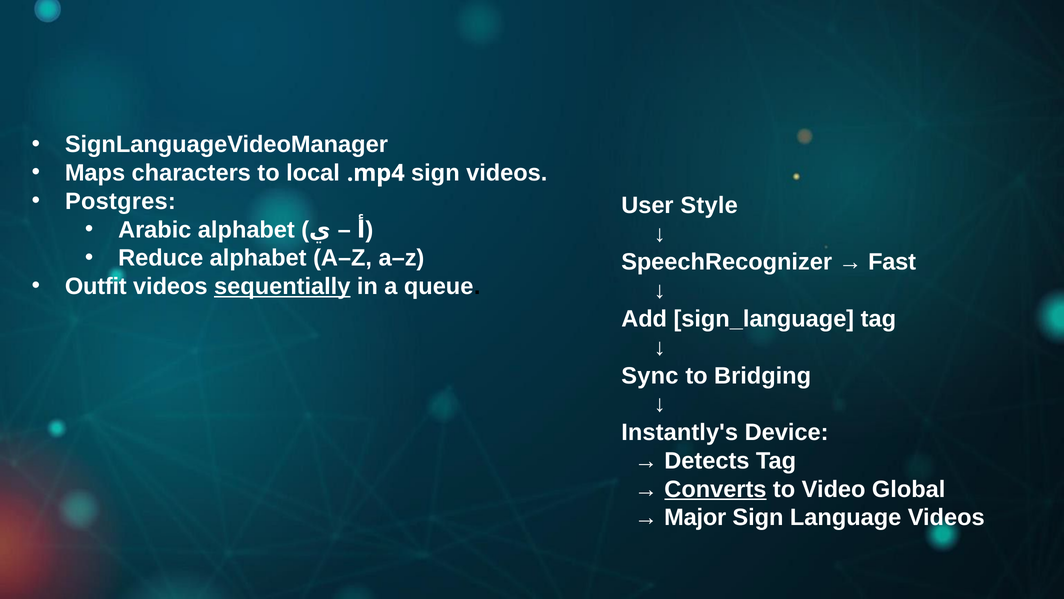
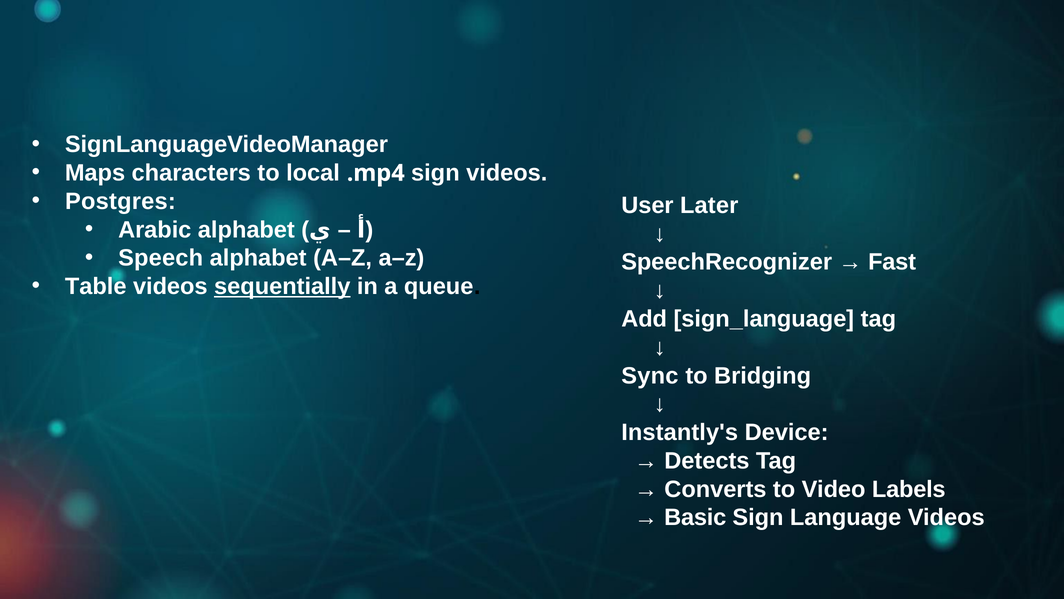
Style: Style -> Later (709, 205)
Reduce: Reduce -> Speech (161, 258)
Outfit: Outfit -> Table (96, 286)
Converts underline: present -> none (715, 489)
Global: Global -> Labels (909, 489)
Major: Major -> Basic (695, 517)
